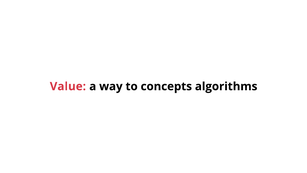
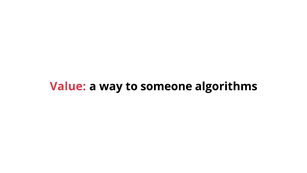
concepts: concepts -> someone (166, 86)
